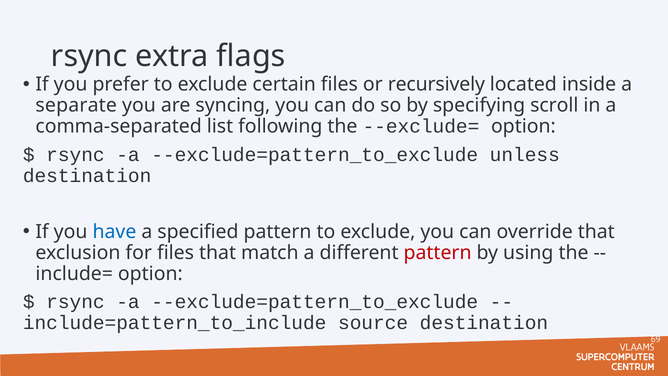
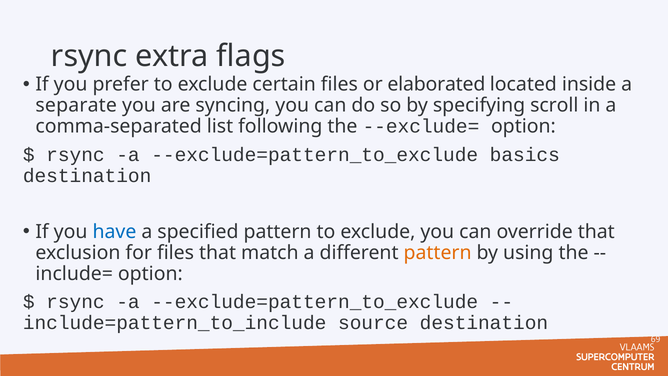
recursively: recursively -> elaborated (436, 84)
unless: unless -> basics (525, 154)
pattern colour: red -> orange (438, 253)
